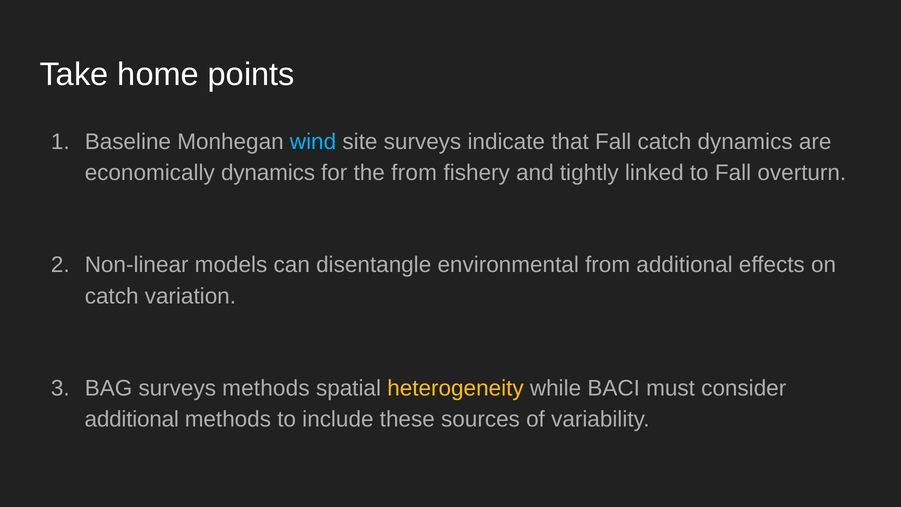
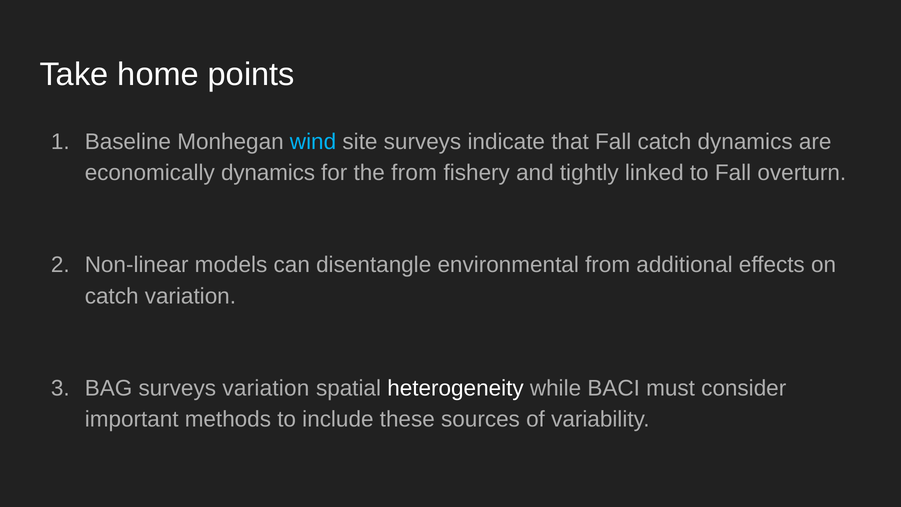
surveys methods: methods -> variation (266, 388)
heterogeneity colour: yellow -> white (455, 388)
additional: additional -> important (132, 419)
